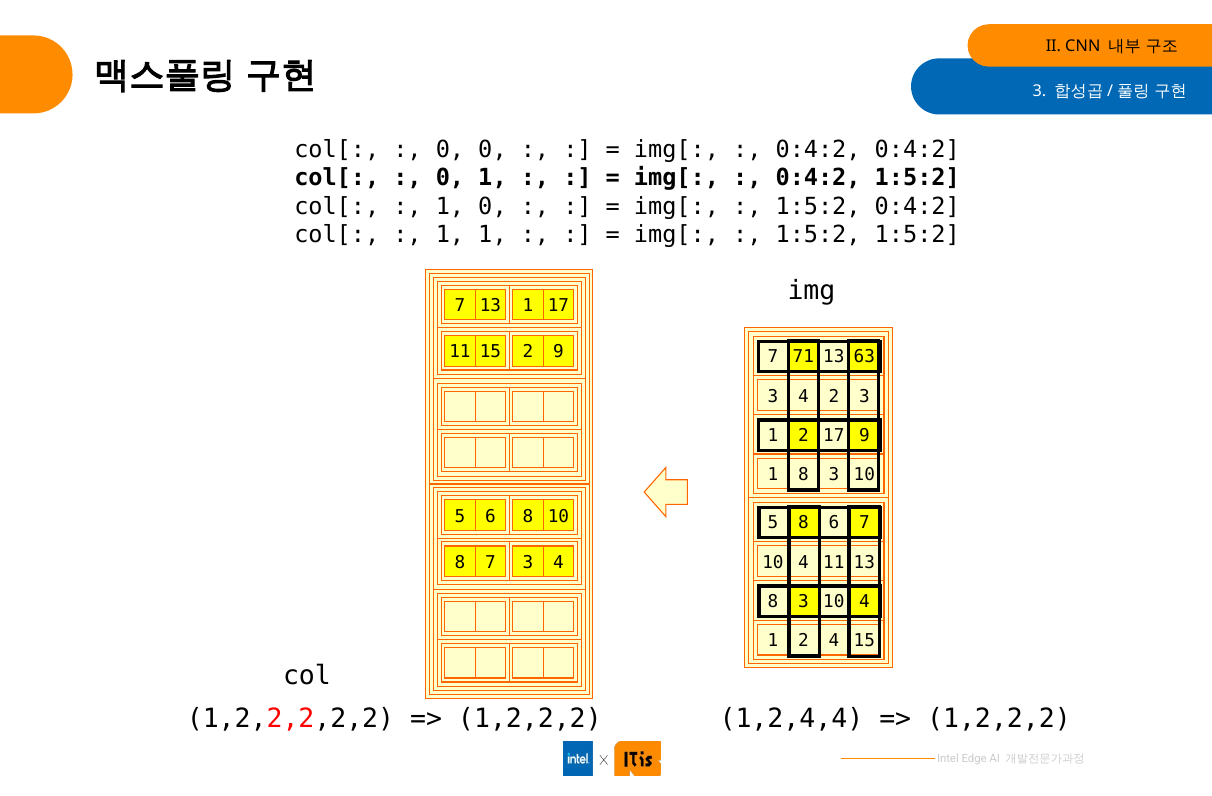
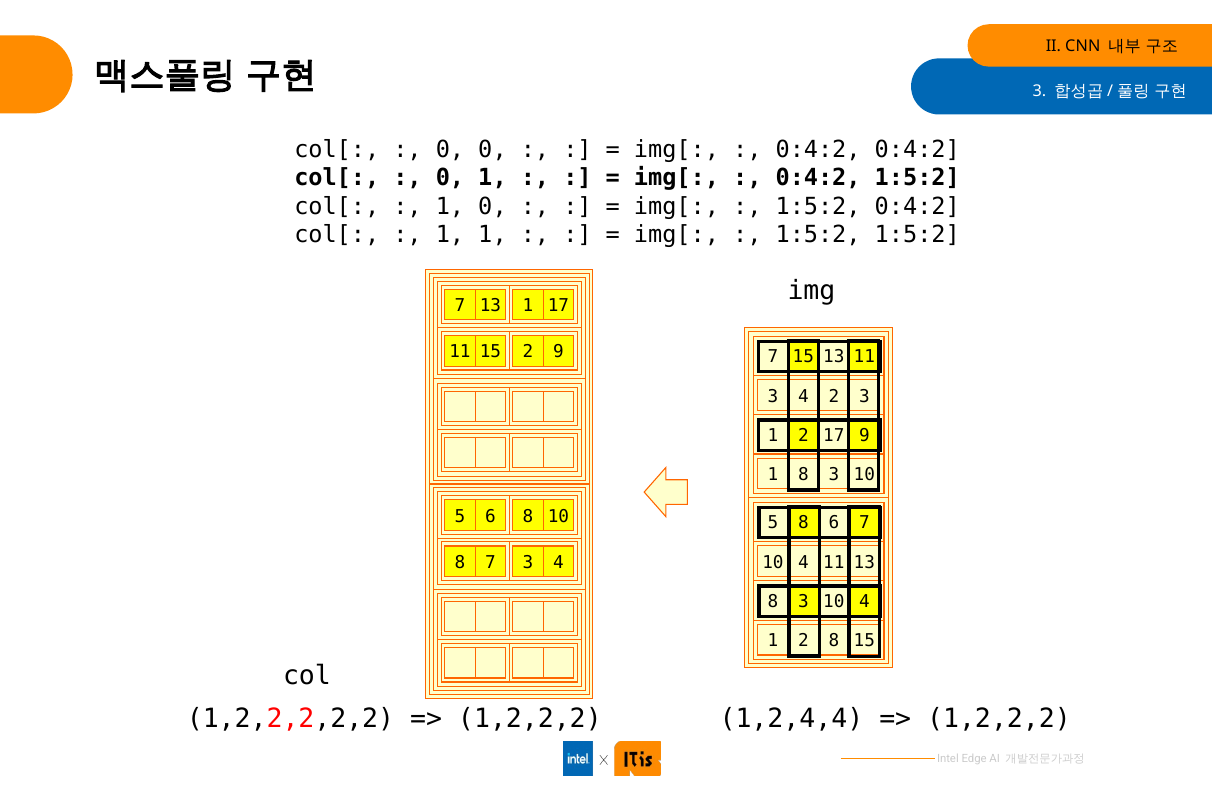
7 71: 71 -> 15 (803, 357)
13 63: 63 -> 11 (864, 357)
2 4: 4 -> 8 (834, 641)
